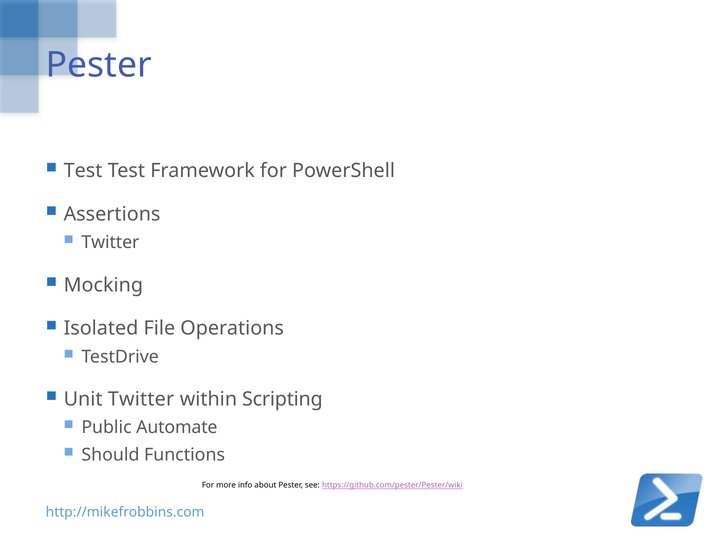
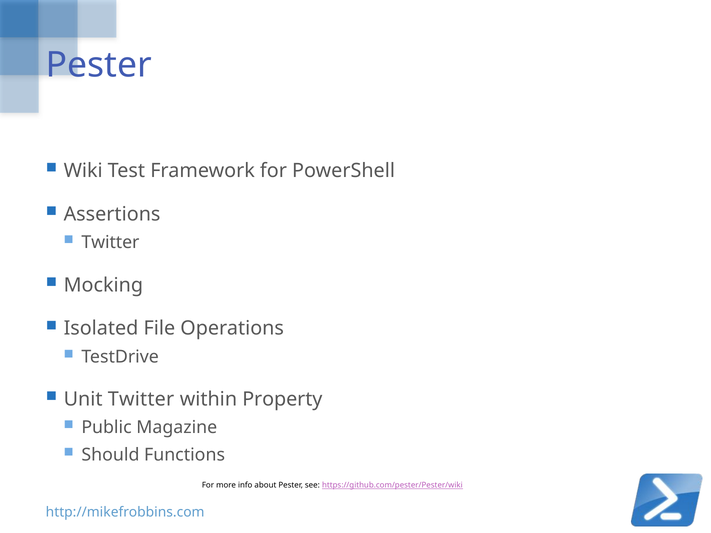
Test: Test -> Wiki (83, 171)
Scripting: Scripting -> Property (282, 399)
Automate: Automate -> Magazine (177, 428)
